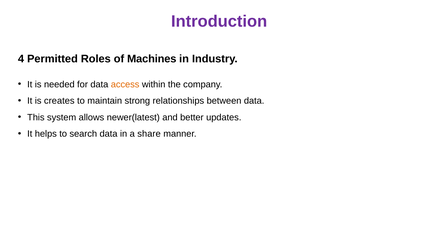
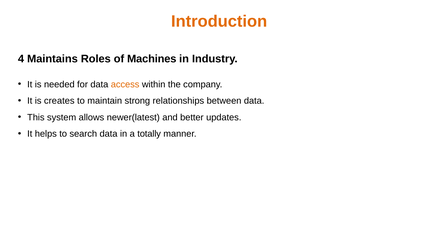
Introduction colour: purple -> orange (219, 21)
Permitted: Permitted -> Maintains (52, 59)
share: share -> totally (149, 134)
